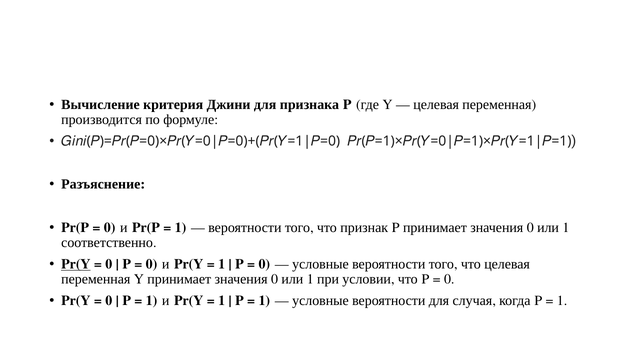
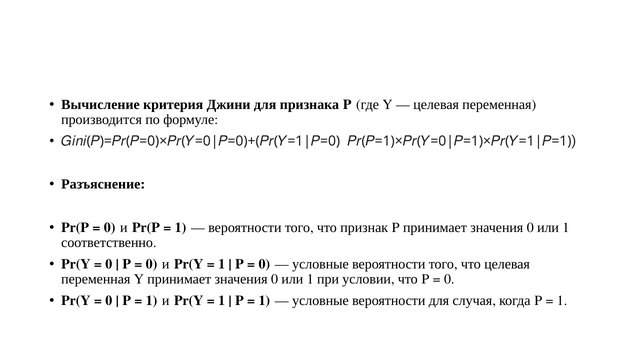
Pr(Y underline: present -> none (76, 264)
